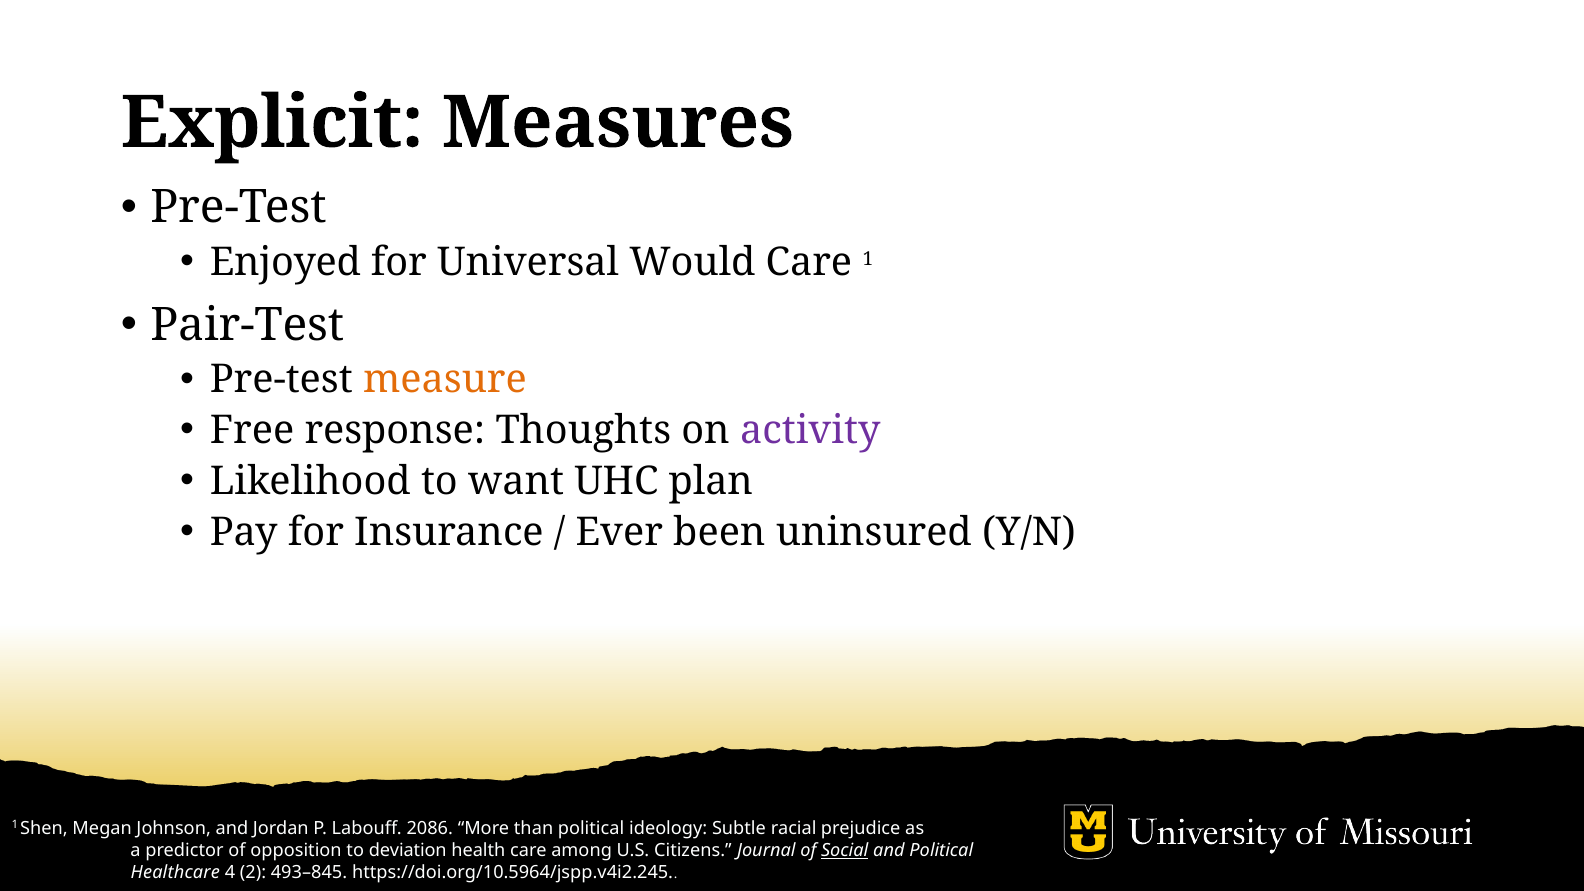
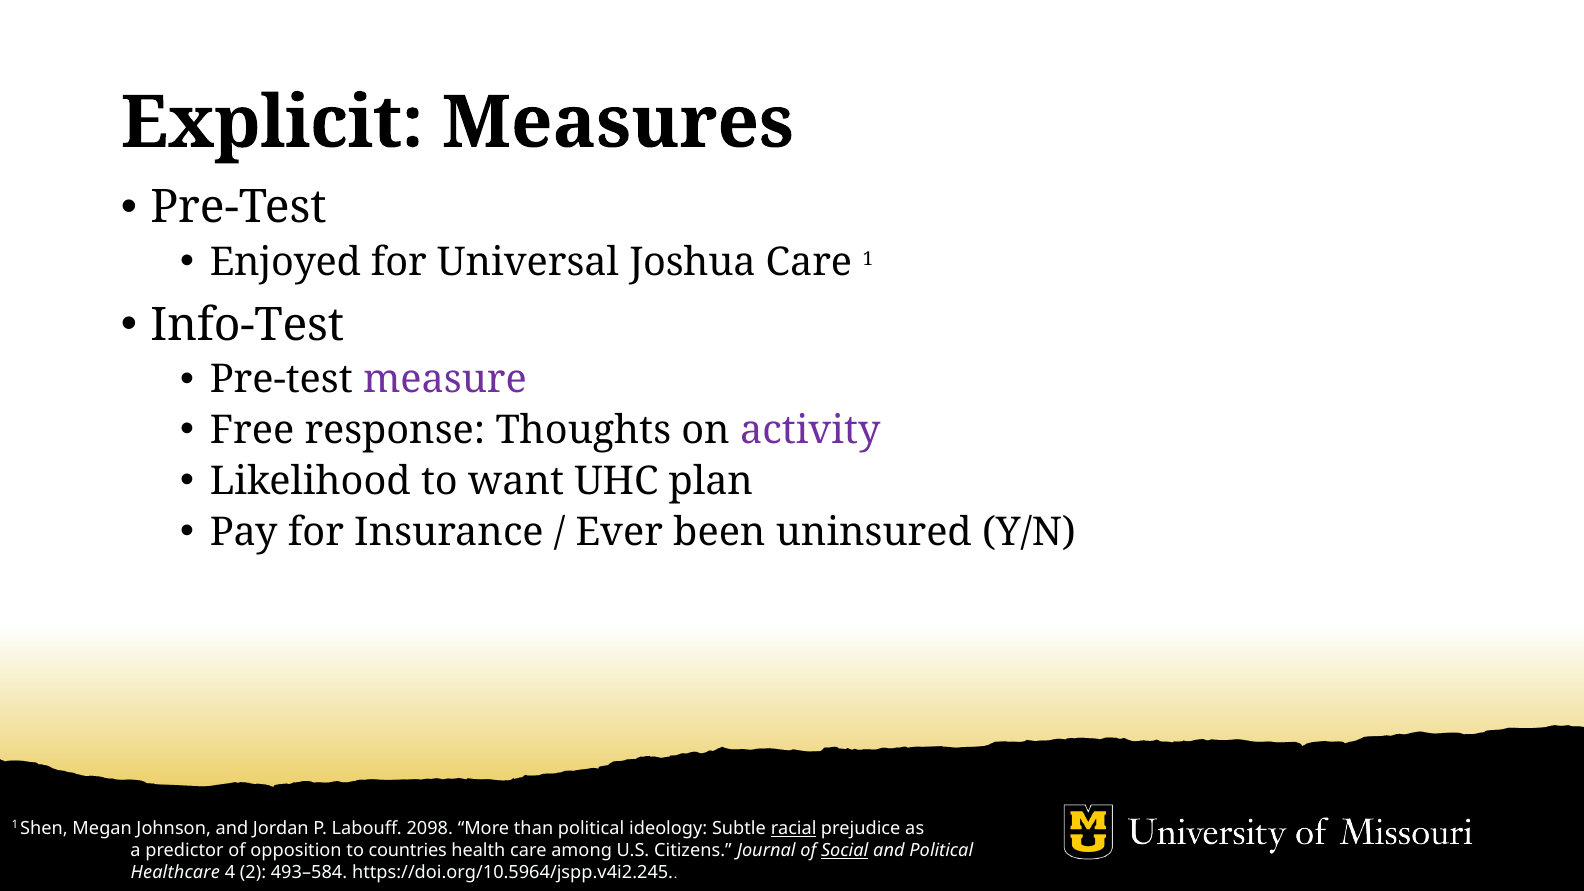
Would: Would -> Joshua (692, 262)
Pair-Test: Pair-Test -> Info-Test (247, 325)
measure colour: orange -> purple (445, 380)
2086: 2086 -> 2098 (430, 828)
racial underline: none -> present (794, 828)
deviation: deviation -> countries (408, 850)
493–845: 493–845 -> 493–584 (309, 872)
